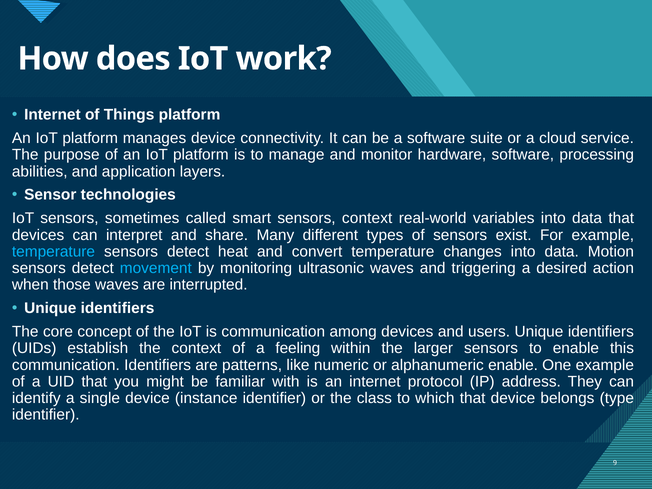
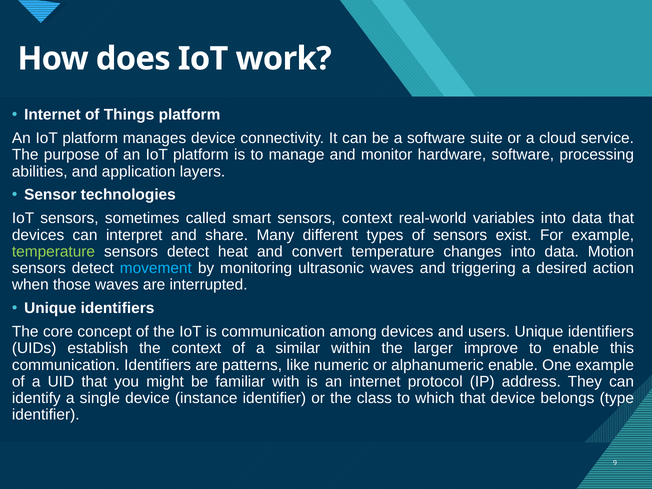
temperature colour: light blue -> light green (53, 252)
feeling: feeling -> similar (298, 348)
larger sensors: sensors -> improve (491, 348)
